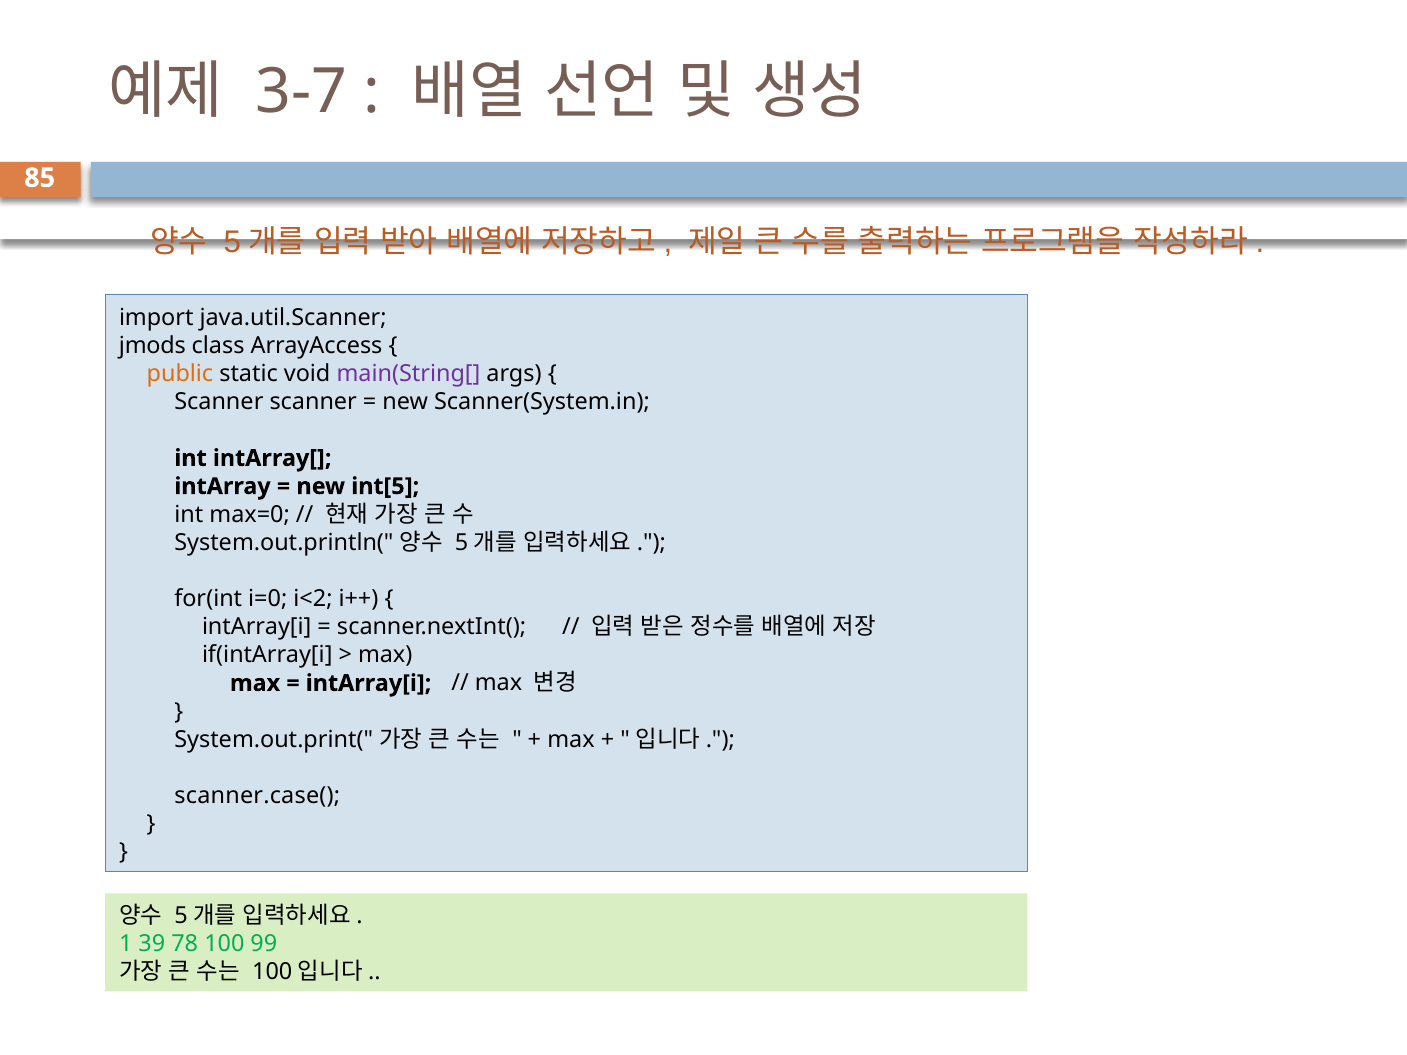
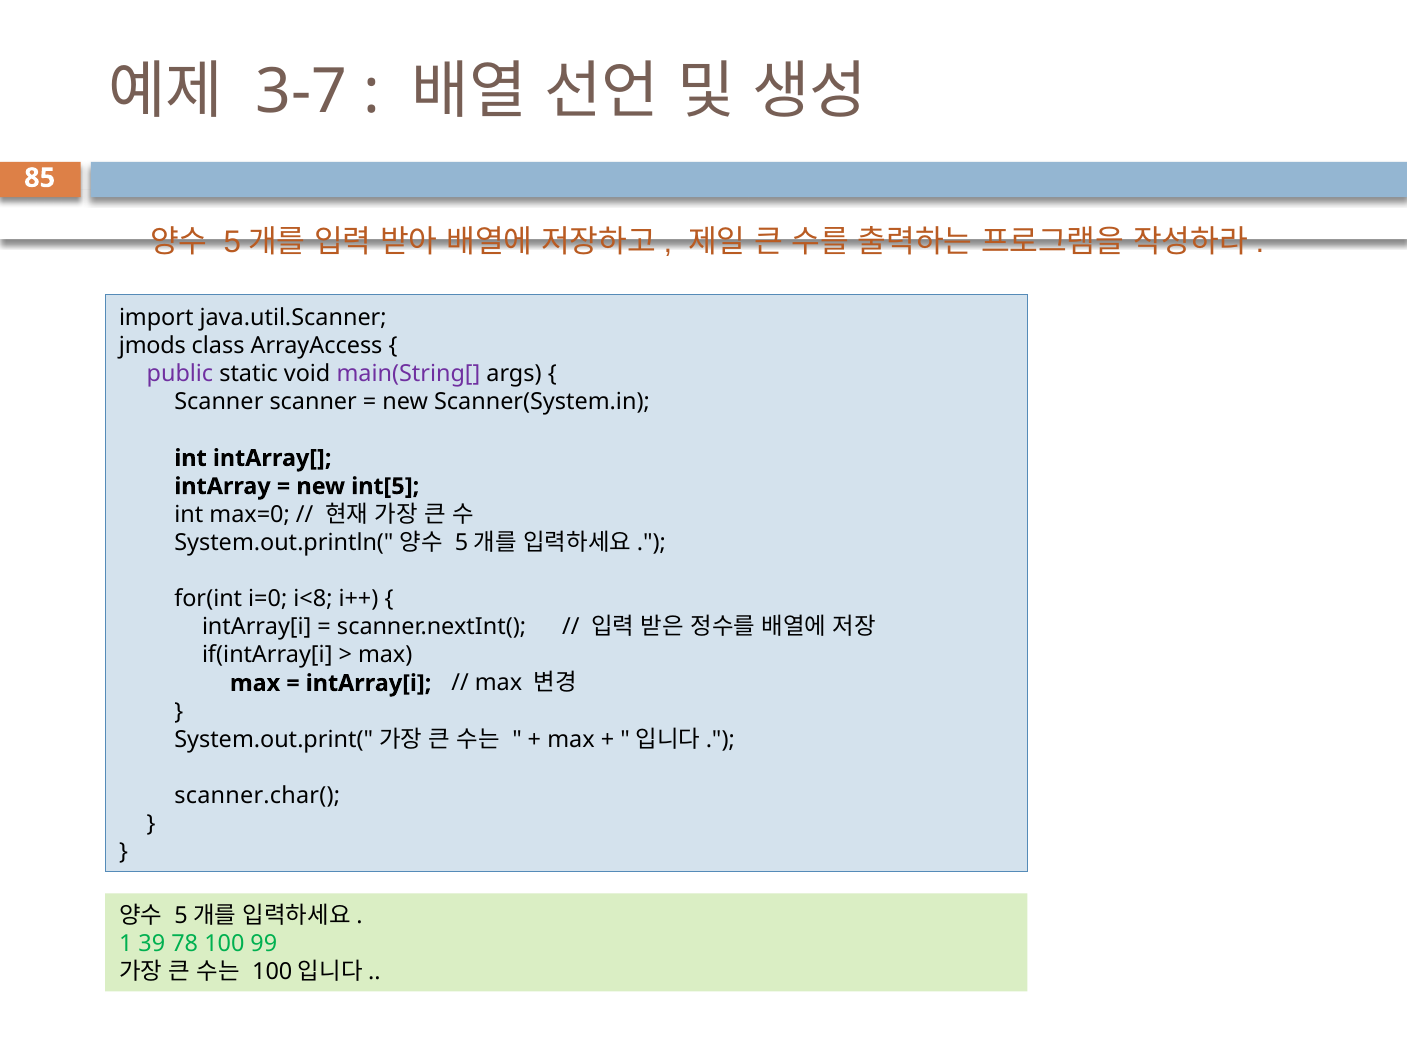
public colour: orange -> purple (180, 374)
i<2: i<2 -> i<8 (313, 599)
scanner.case(: scanner.case( -> scanner.char( (257, 796)
